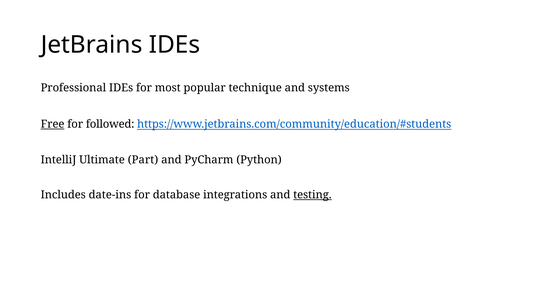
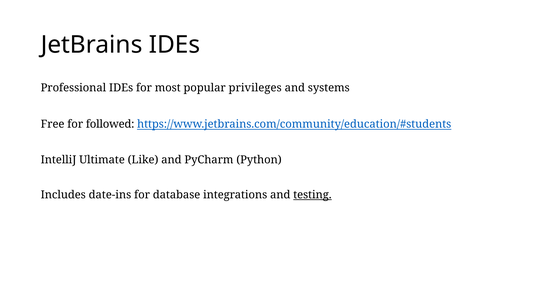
technique: technique -> privileges (255, 88)
Free underline: present -> none (53, 124)
Part: Part -> Like (143, 160)
